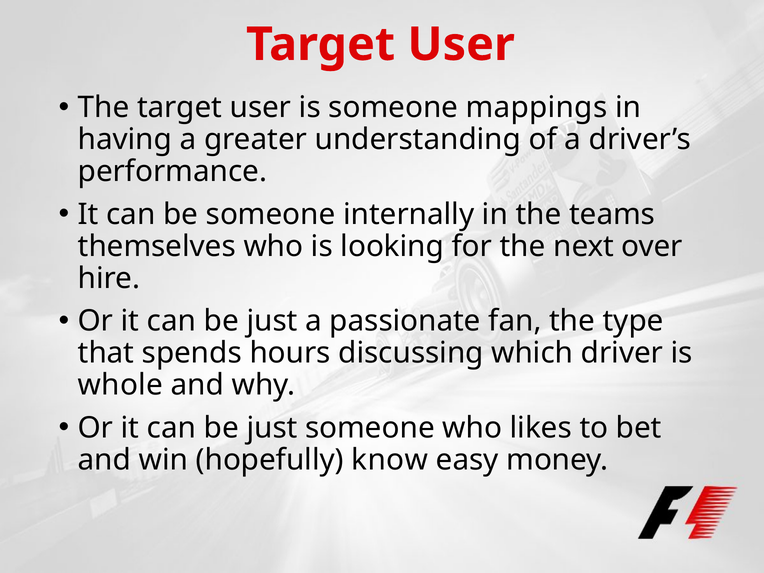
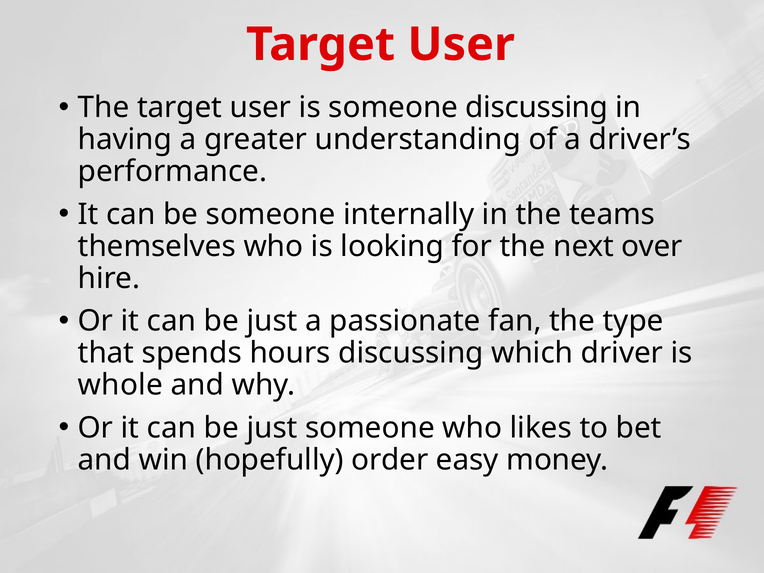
someone mappings: mappings -> discussing (537, 108)
know: know -> order (390, 460)
